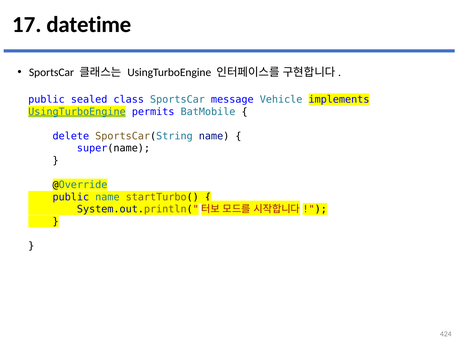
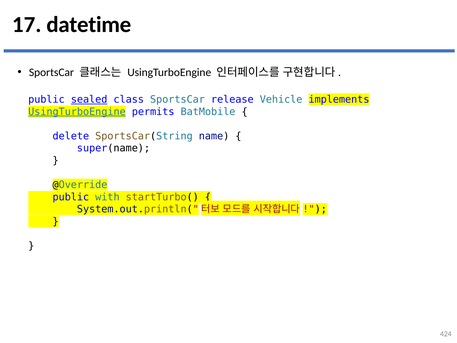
sealed underline: none -> present (89, 99)
message: message -> release (232, 99)
public name: name -> with (107, 197)
